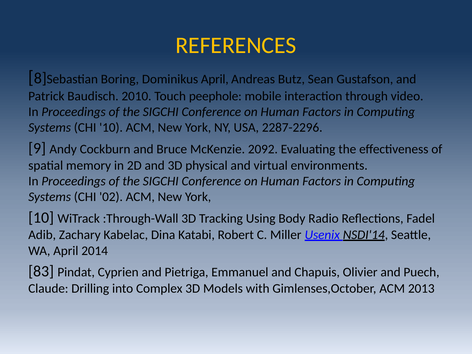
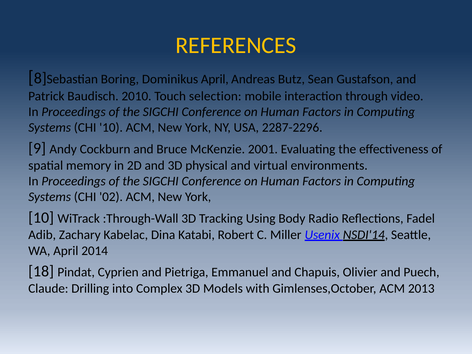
peephole: peephole -> selection (215, 96)
2092: 2092 -> 2001 (263, 149)
83: 83 -> 18 (41, 271)
